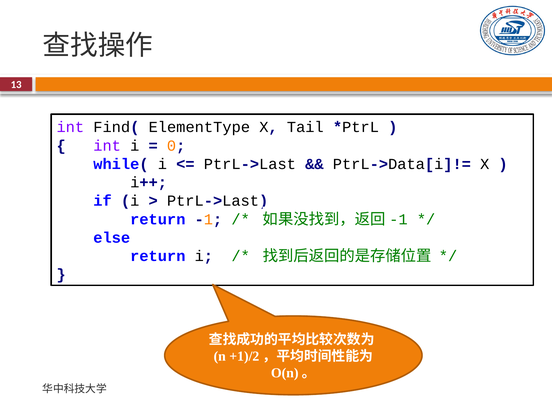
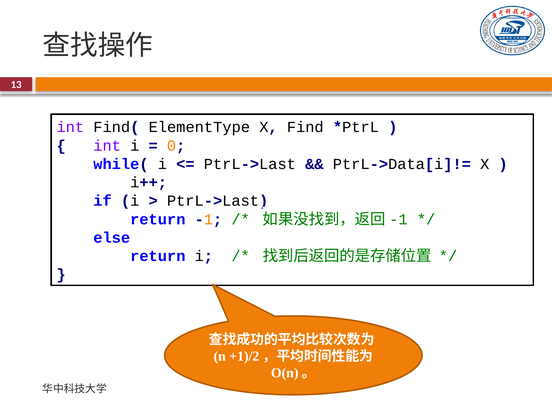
Tail: Tail -> Find (305, 127)
